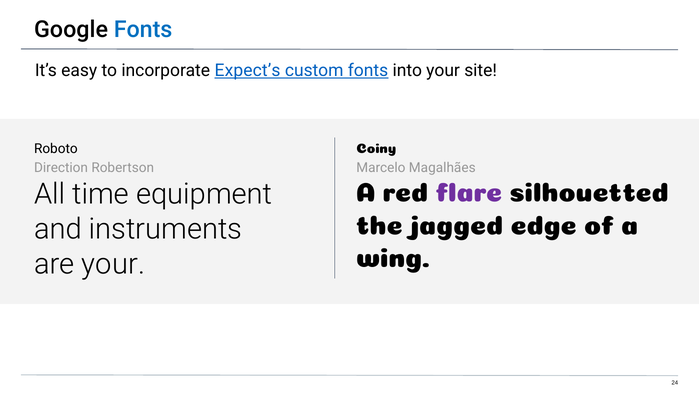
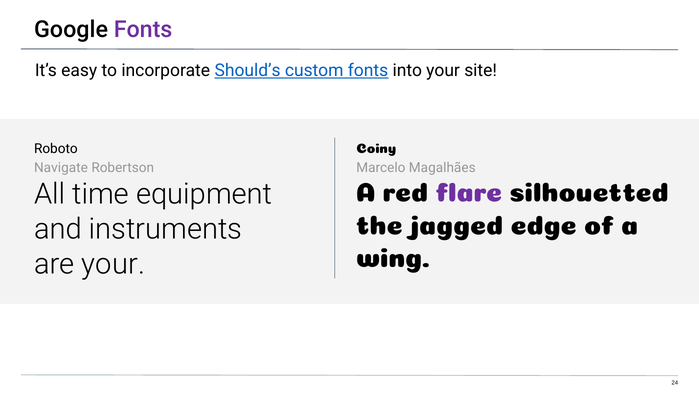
Fonts colour: blue -> purple (143, 30)
Expect’s: Expect’s -> Should’s (248, 70)
Direction: Direction -> Navigate (61, 168)
